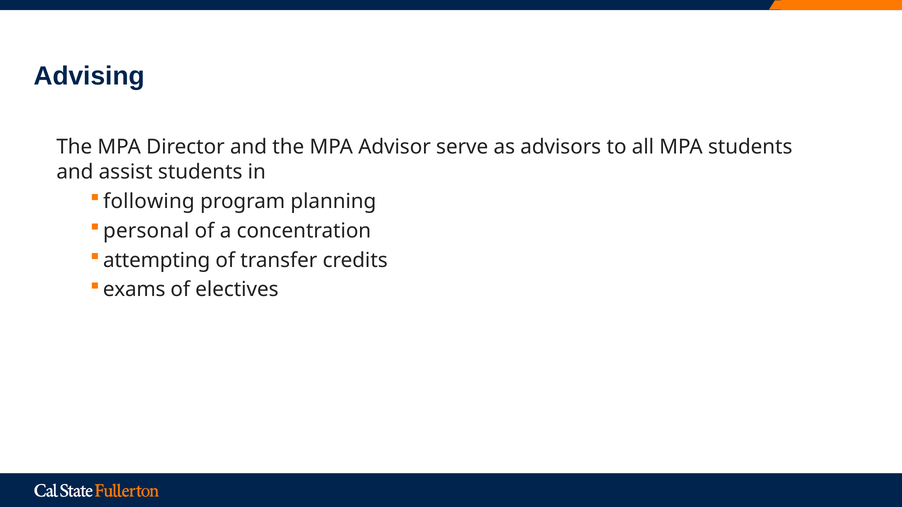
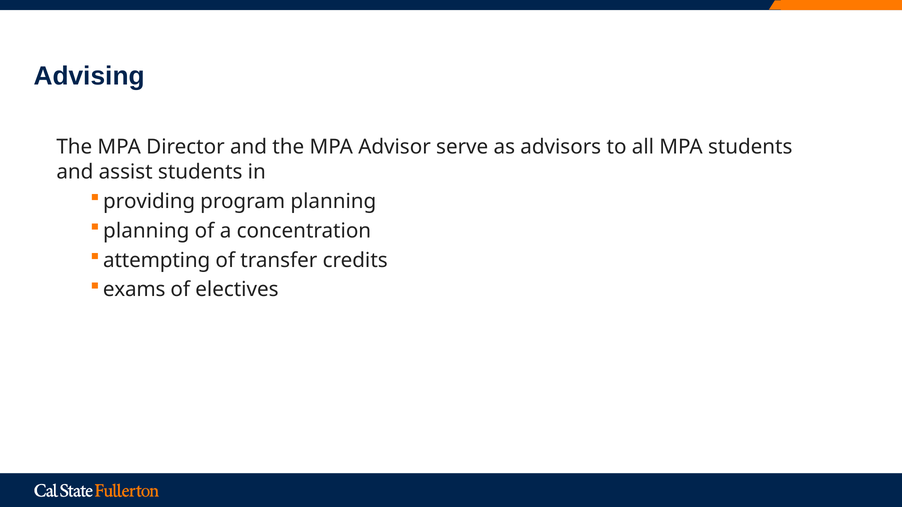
following: following -> providing (149, 201)
personal: personal -> planning (146, 231)
